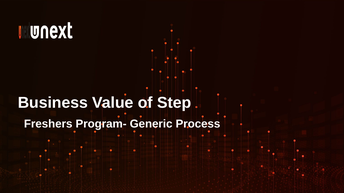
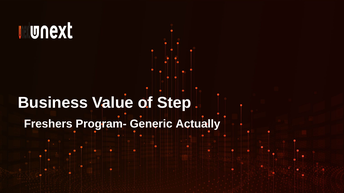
Process: Process -> Actually (198, 124)
